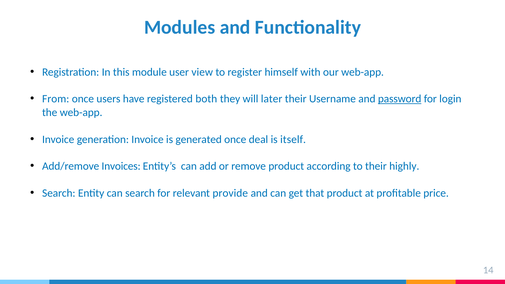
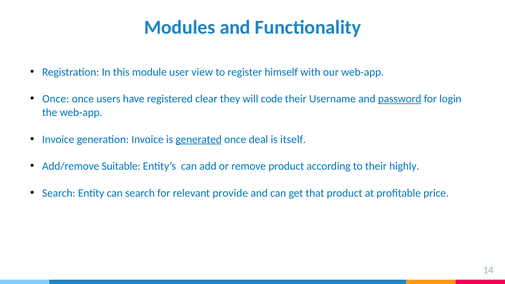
From: From -> Once (56, 99)
both: both -> clear (206, 99)
later: later -> code (272, 99)
generated underline: none -> present (199, 139)
Invoices: Invoices -> Suitable (121, 166)
